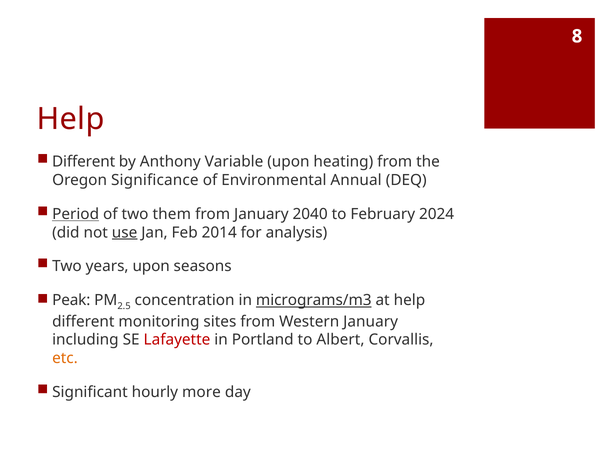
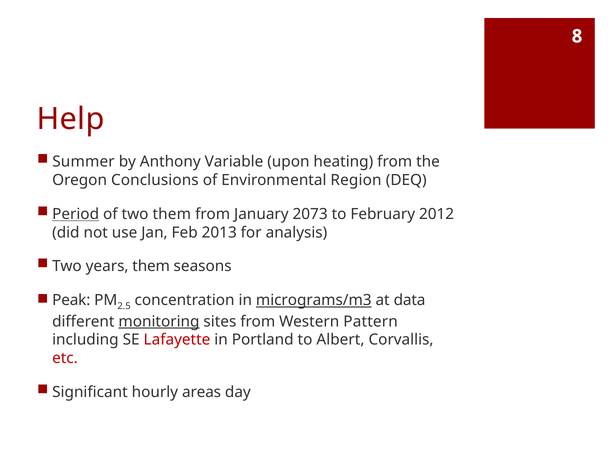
Different: Different -> Summer (83, 162)
Significance: Significance -> Conclusions (155, 180)
Annual: Annual -> Region (356, 180)
2040: 2040 -> 2073 (310, 214)
2024: 2024 -> 2012 (437, 214)
use underline: present -> none (125, 232)
2014: 2014 -> 2013 (219, 232)
years upon: upon -> them (151, 266)
at help: help -> data (410, 300)
monitoring underline: none -> present (159, 321)
Western January: January -> Pattern (371, 321)
etc colour: orange -> red (65, 358)
more: more -> areas (202, 392)
